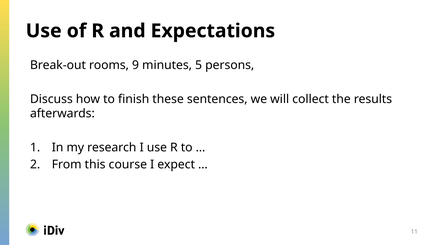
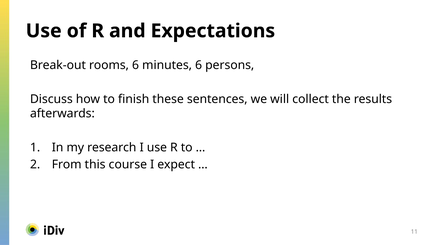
rooms 9: 9 -> 6 (136, 65)
minutes 5: 5 -> 6 (199, 65)
